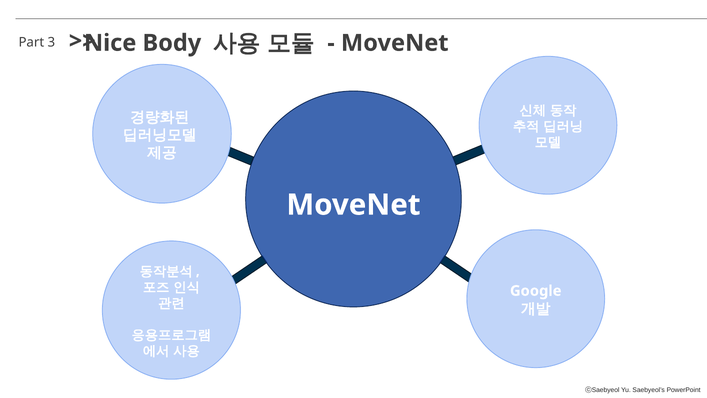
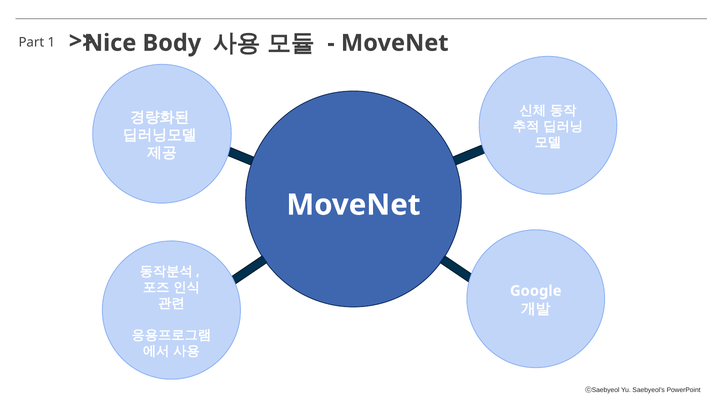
3: 3 -> 1 (51, 42)
